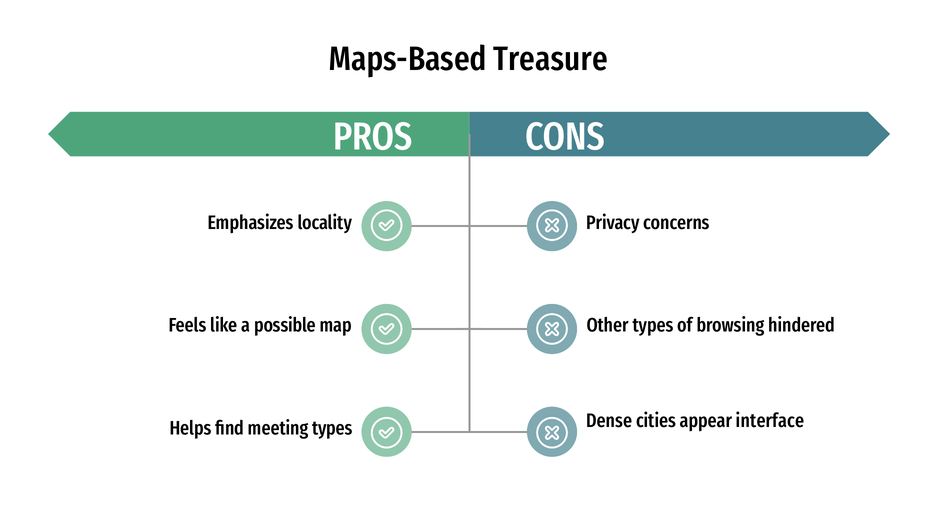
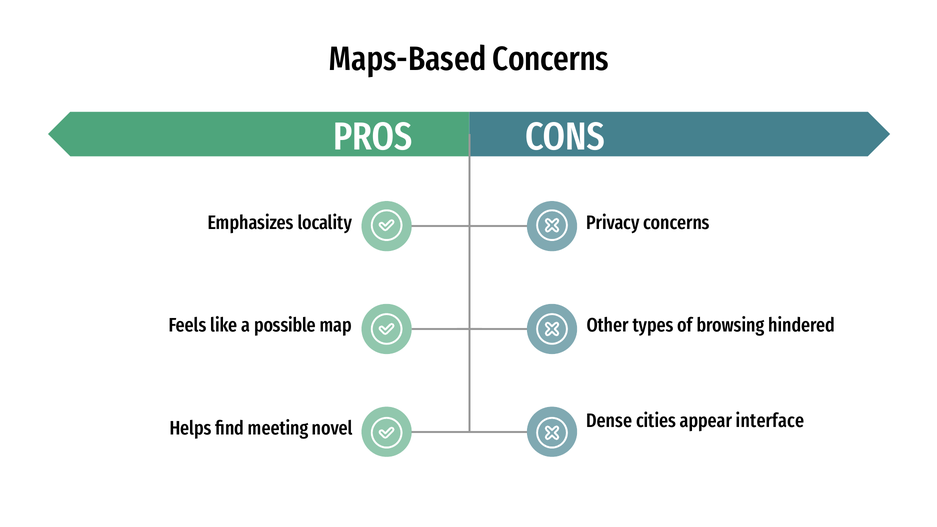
Maps-Based Treasure: Treasure -> Concerns (551, 59)
meeting types: types -> novel (332, 428)
